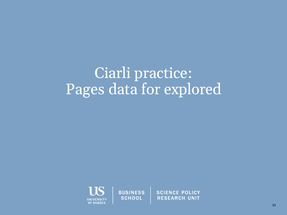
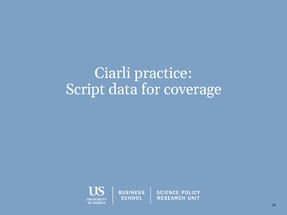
Pages: Pages -> Script (85, 89)
explored: explored -> coverage (193, 89)
